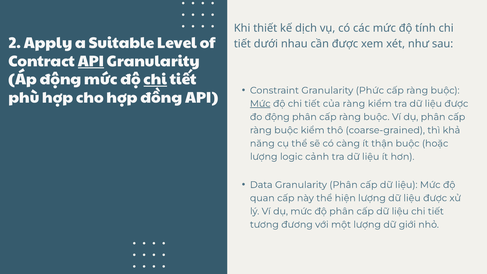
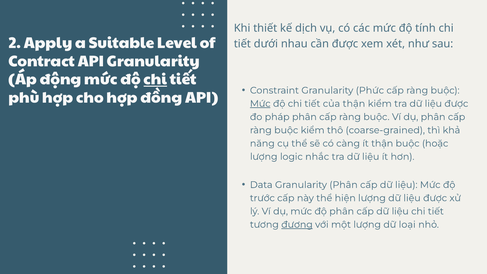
API underline: present -> none (91, 61)
của ràng: ràng -> thận (354, 104)
đo động: động -> pháp (277, 117)
cảnh: cảnh -> nhắc (317, 157)
quan: quan -> trước (262, 198)
đương underline: none -> present (297, 225)
giới: giới -> loại (407, 225)
